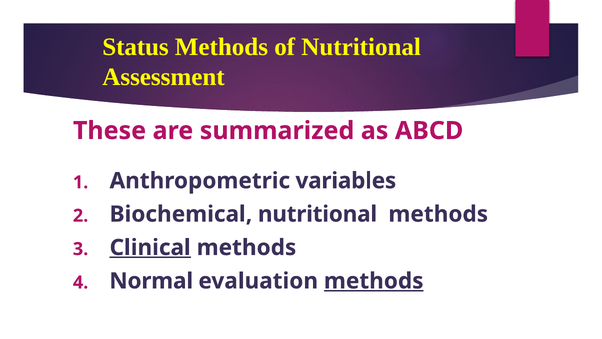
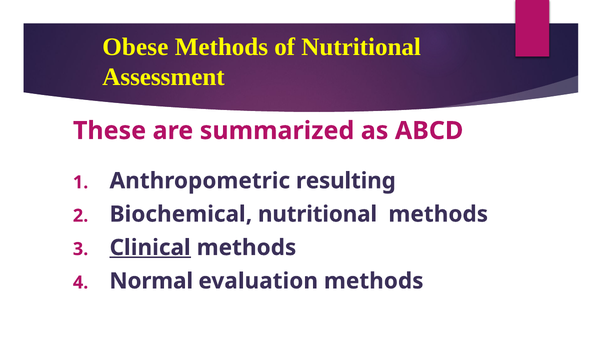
Status: Status -> Obese (135, 47)
variables: variables -> resulting (346, 181)
methods underline: present -> none (374, 281)
